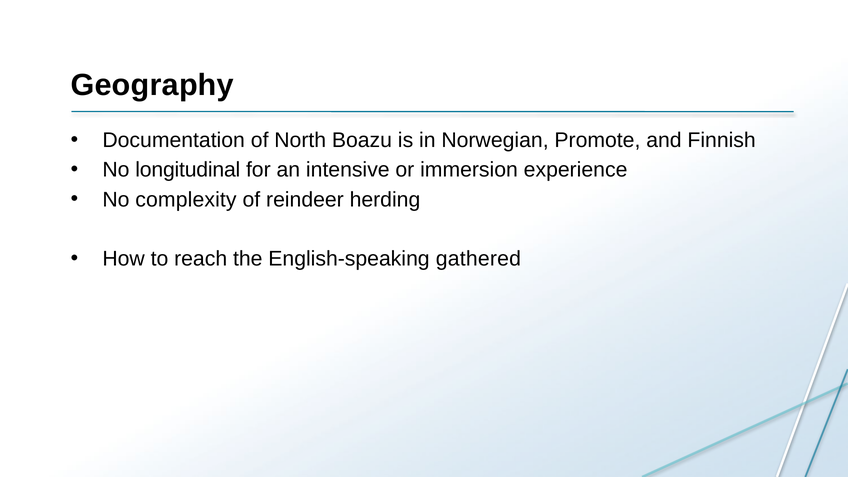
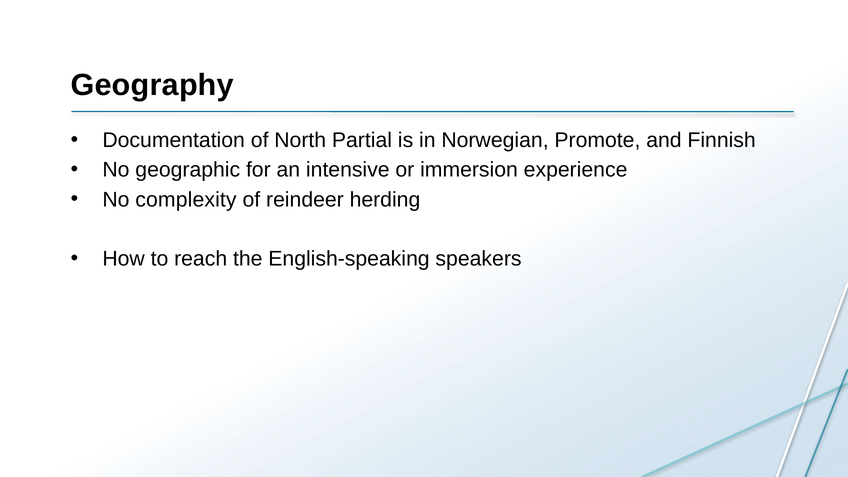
Boazu: Boazu -> Partial (362, 140)
longitudinal: longitudinal -> geographic (188, 170)
gathered: gathered -> speakers (479, 259)
